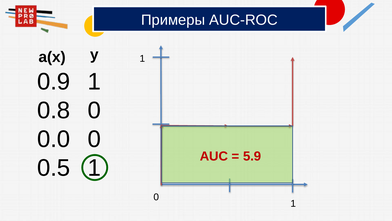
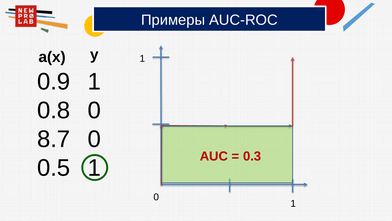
0.0: 0.0 -> 8.7 (54, 139)
5.9: 5.9 -> 0.3 (252, 156)
